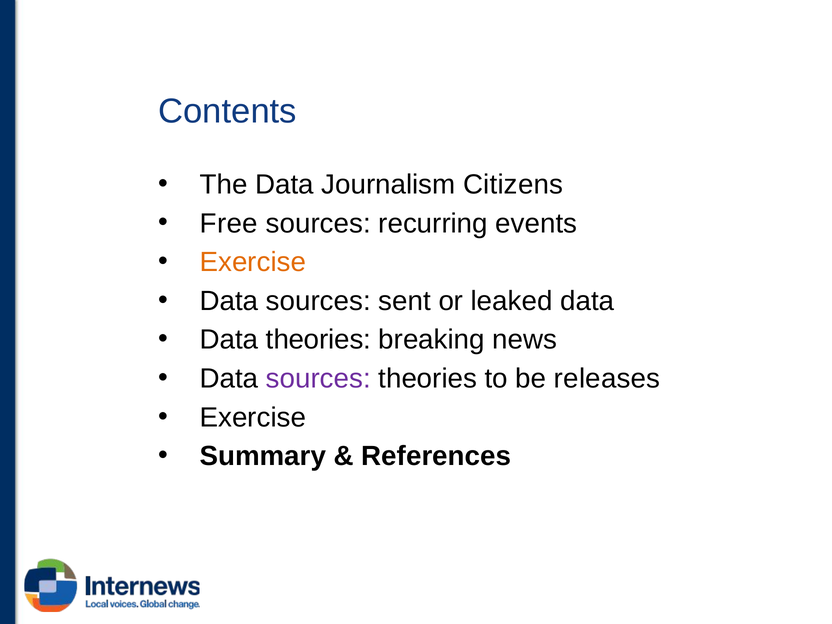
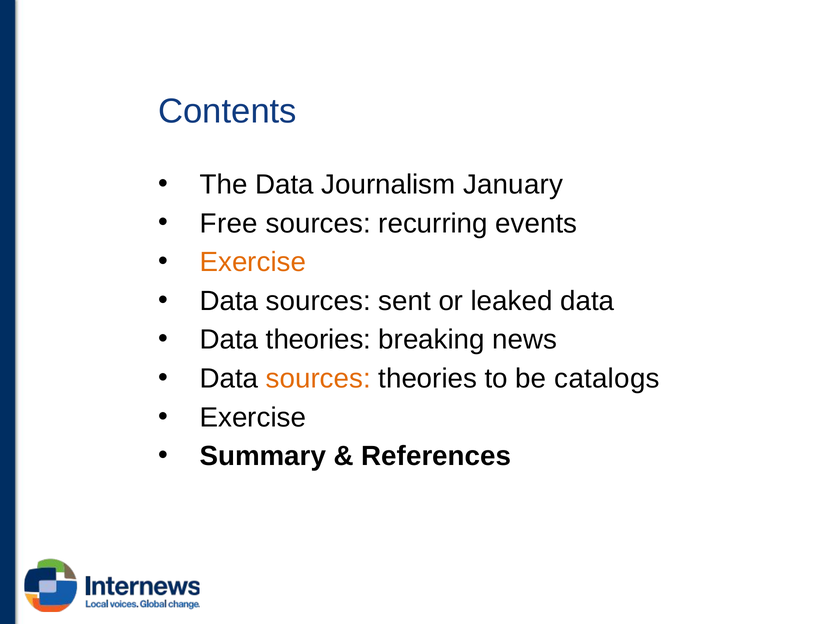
Citizens: Citizens -> January (513, 185)
sources colour: purple -> orange (318, 379)
releases: releases -> catalogs (607, 379)
